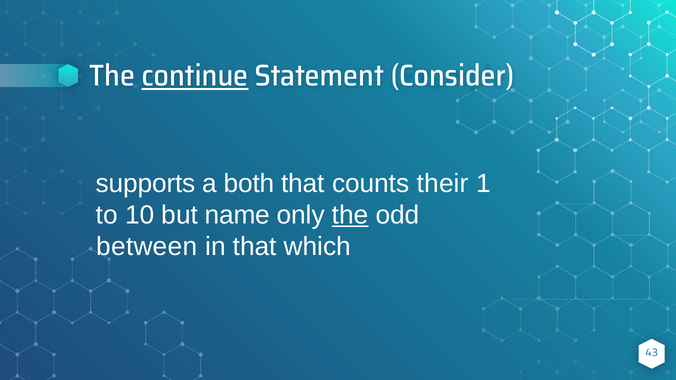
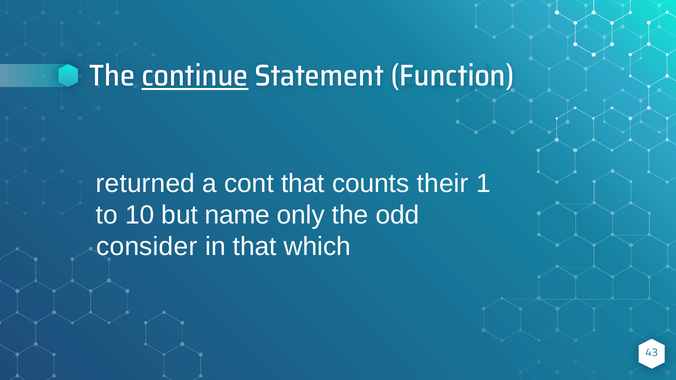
Consider: Consider -> Function (452, 76)
supports: supports -> returned (145, 184)
both: both -> cont (249, 184)
the underline: present -> none (350, 215)
between: between -> consider (147, 247)
